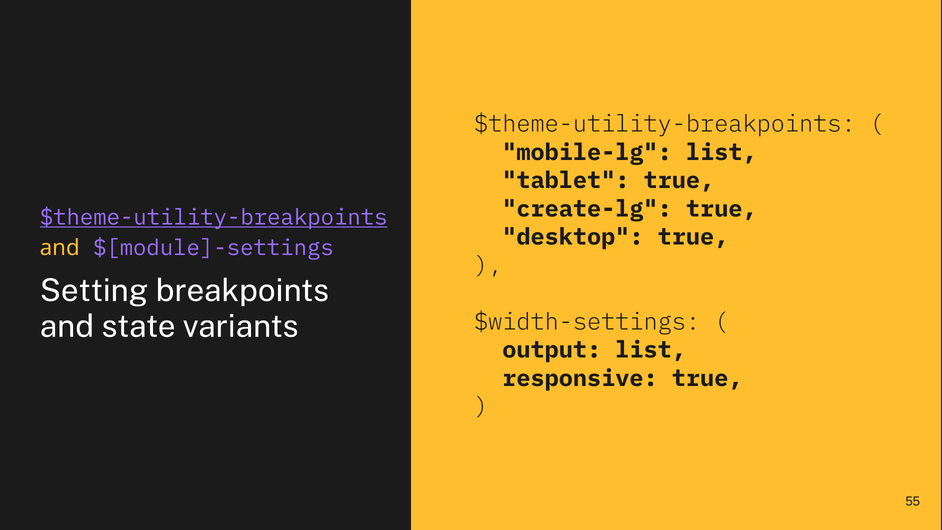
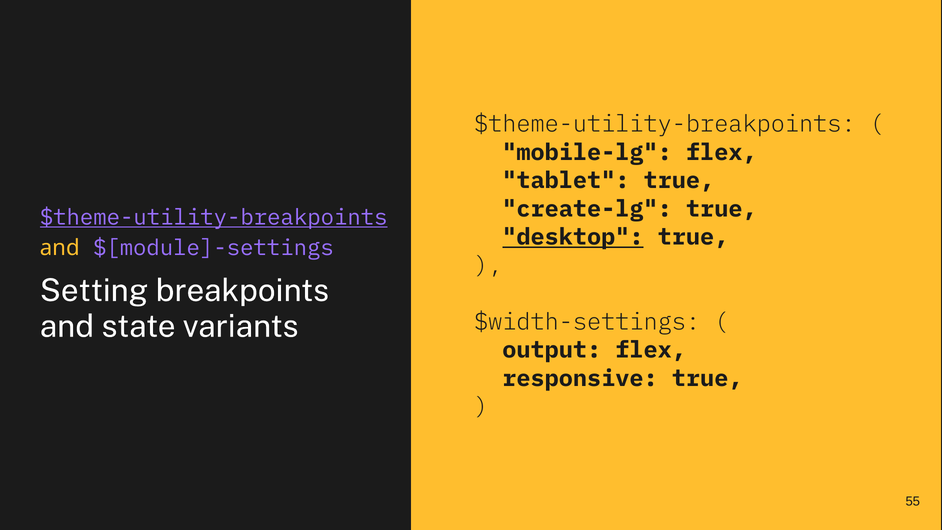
mobile-lg list: list -> flex (721, 152)
desktop underline: none -> present (573, 237)
output list: list -> flex (651, 350)
